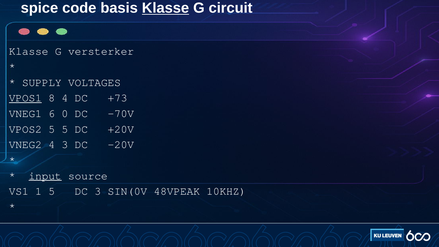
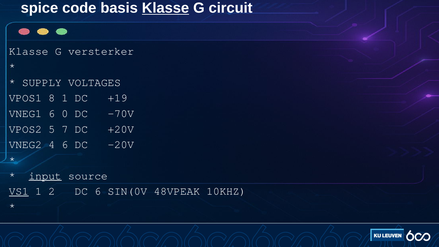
VPOS1 underline: present -> none (25, 98)
8 4: 4 -> 1 (65, 98)
+73: +73 -> +19 (117, 98)
5 5: 5 -> 7 (65, 129)
4 3: 3 -> 6 (65, 145)
VS1 underline: none -> present (19, 191)
1 5: 5 -> 2 (52, 191)
DC 3: 3 -> 6 (98, 191)
